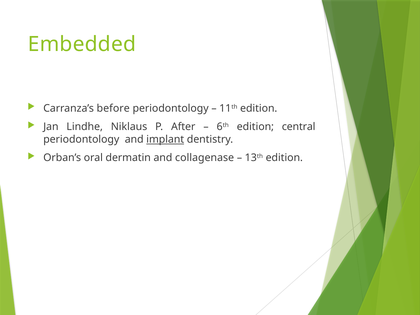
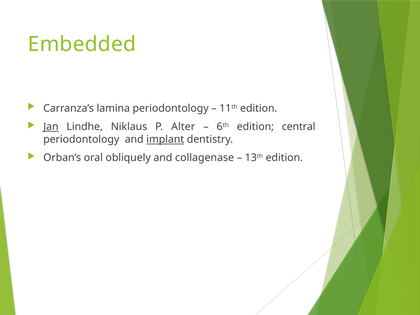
before: before -> lamina (113, 108)
Jan underline: none -> present (51, 127)
After: After -> Alter (183, 127)
dermatin: dermatin -> obliquely (128, 158)
